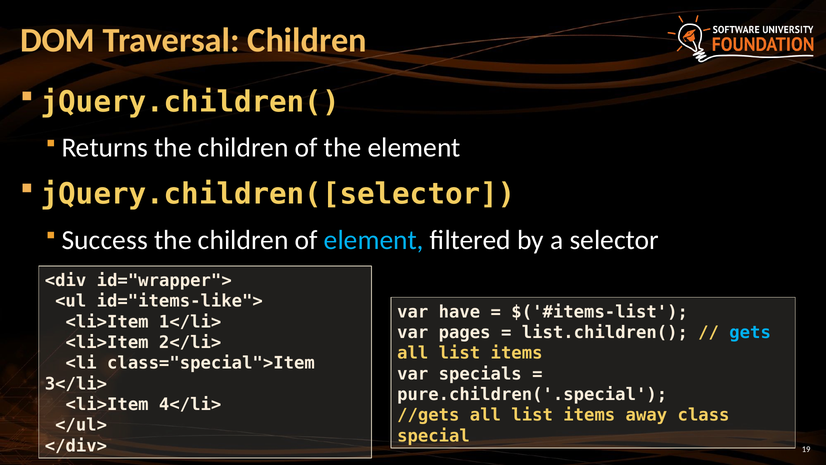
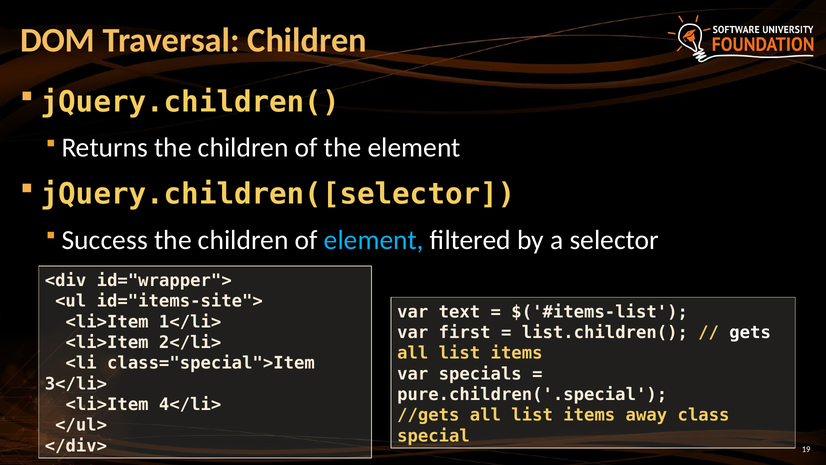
id="items-like">: id="items-like"> -> id="items-site"> (180, 301)
have: have -> text (459, 312)
pages: pages -> first (465, 332)
gets colour: light blue -> white (750, 332)
